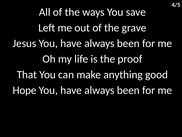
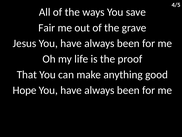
Left: Left -> Fair (47, 28)
